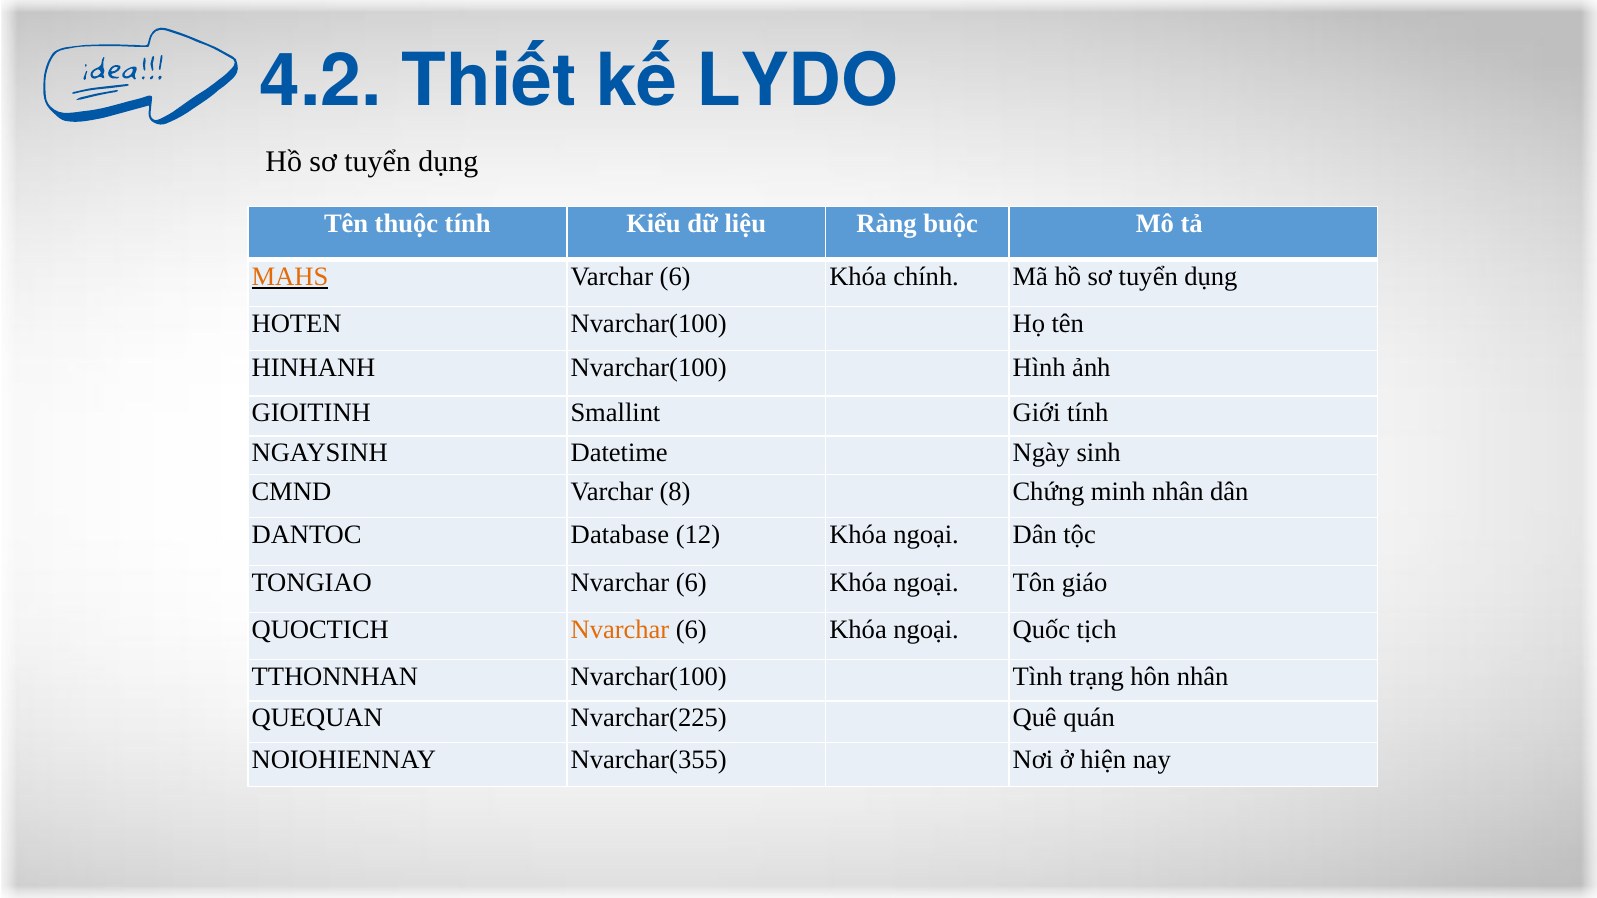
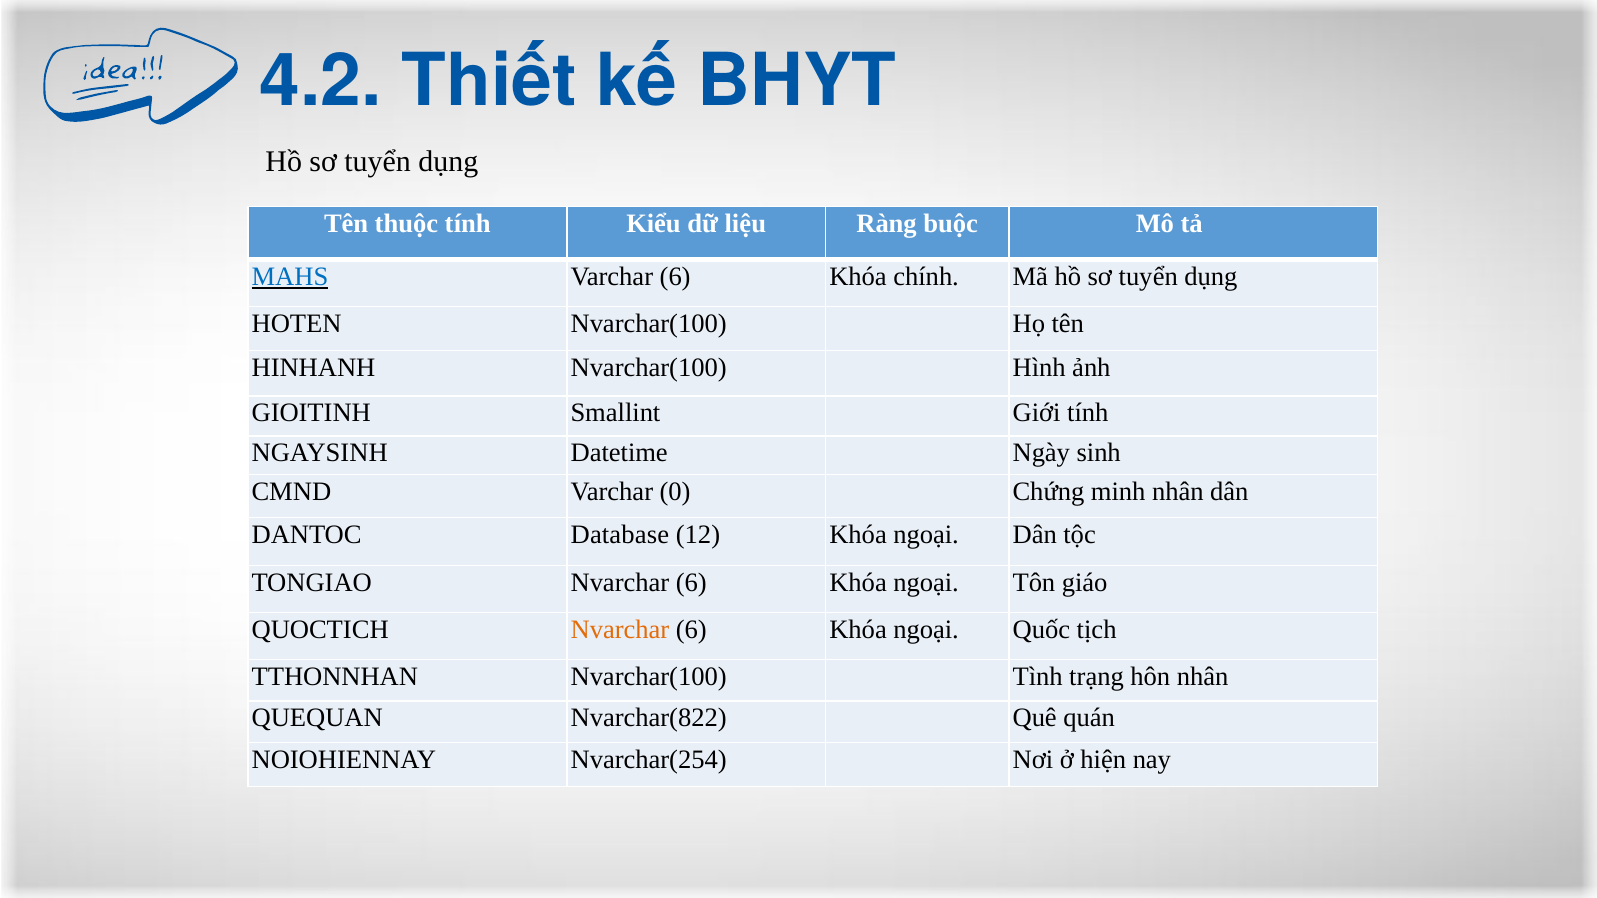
LYDO: LYDO -> BHYT (797, 82)
MAHS colour: orange -> blue (290, 277)
8: 8 -> 0 (675, 492)
Nvarchar(225: Nvarchar(225 -> Nvarchar(822 (649, 718)
Nvarchar(355: Nvarchar(355 -> Nvarchar(254 (649, 760)
